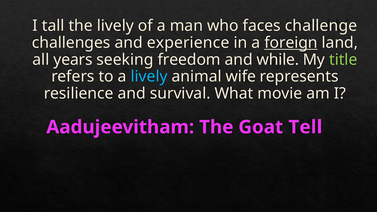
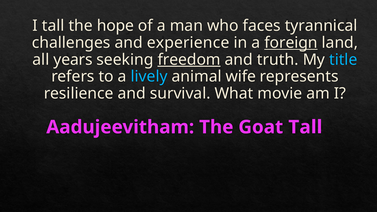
the lively: lively -> hope (115, 26)
challenge: challenge -> tyrannical (321, 26)
freedom underline: none -> present (189, 60)
while: while -> truth (278, 60)
title colour: light green -> light blue (343, 60)
Goat Tell: Tell -> Tall (305, 127)
